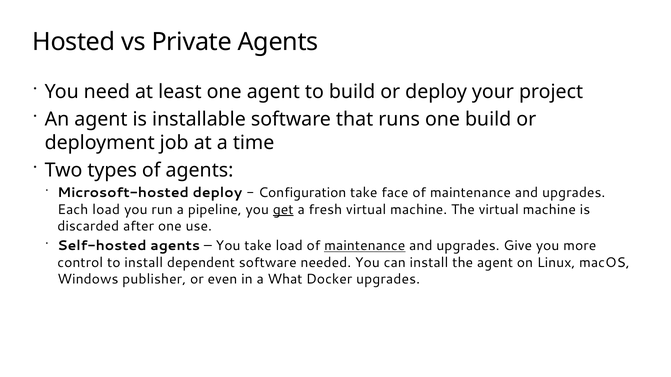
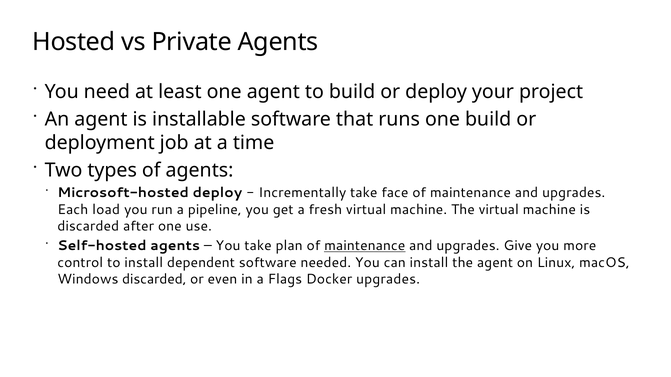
Configuration: Configuration -> Incrementally (302, 193)
get underline: present -> none (283, 210)
take load: load -> plan (289, 246)
Windows publisher: publisher -> discarded (154, 280)
What: What -> Flags (285, 280)
